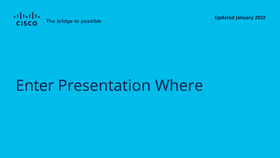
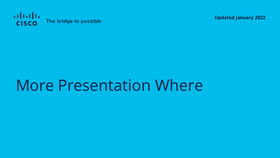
Enter: Enter -> More (35, 86)
